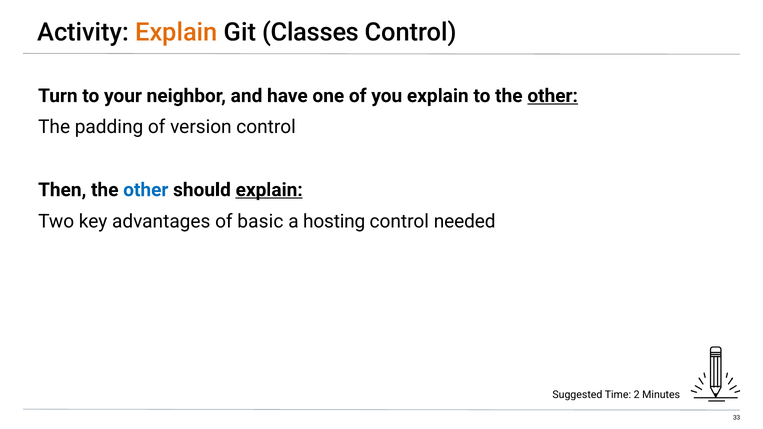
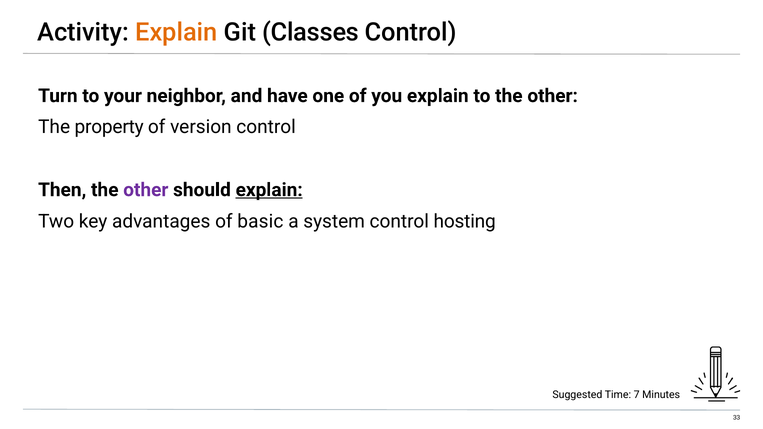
other underline: present -> none (553, 96)
padding: padding -> property (109, 127)
other colour: blue -> purple (146, 190)
hosting: hosting -> system (334, 221)
needed: needed -> hosting (465, 221)
2: 2 -> 7 (637, 395)
